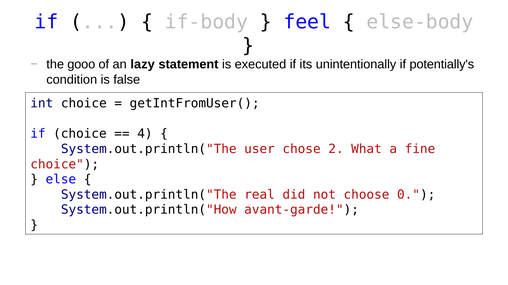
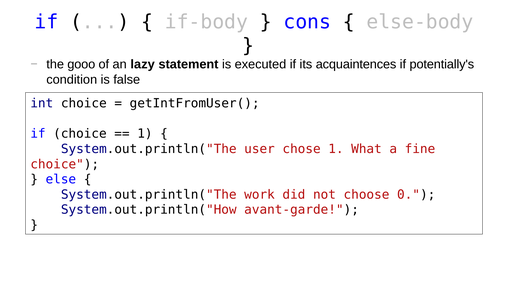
feel: feel -> cons (307, 22)
unintentionally: unintentionally -> acquaintences (356, 65)
4: 4 -> 1 (145, 134)
chose 2: 2 -> 1 (336, 149)
real: real -> work (260, 195)
